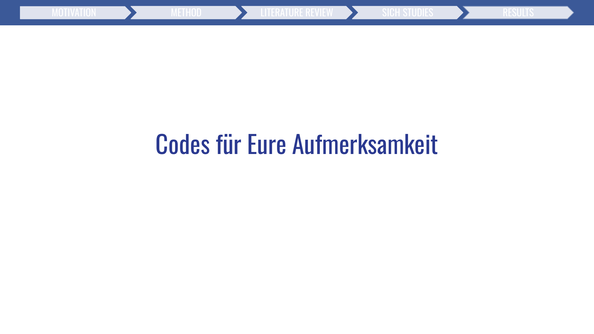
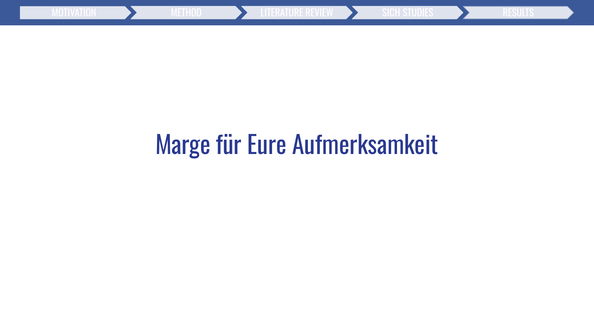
Codes: Codes -> Marge (183, 146)
